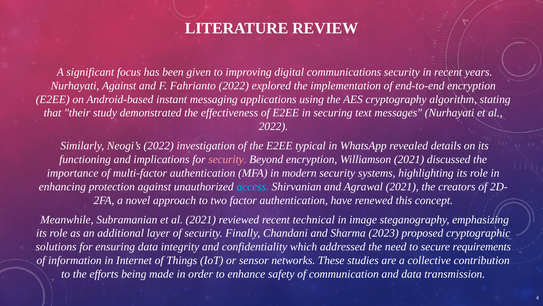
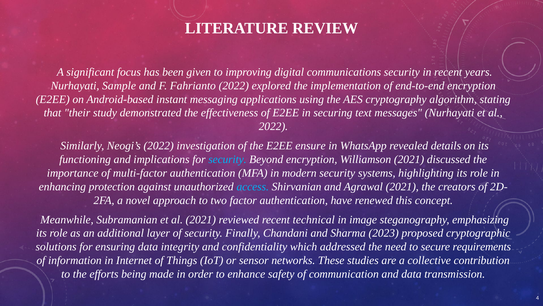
Nurhayati Against: Against -> Sample (119, 86)
typical: typical -> ensure (311, 146)
security colour: pink -> light blue (227, 159)
